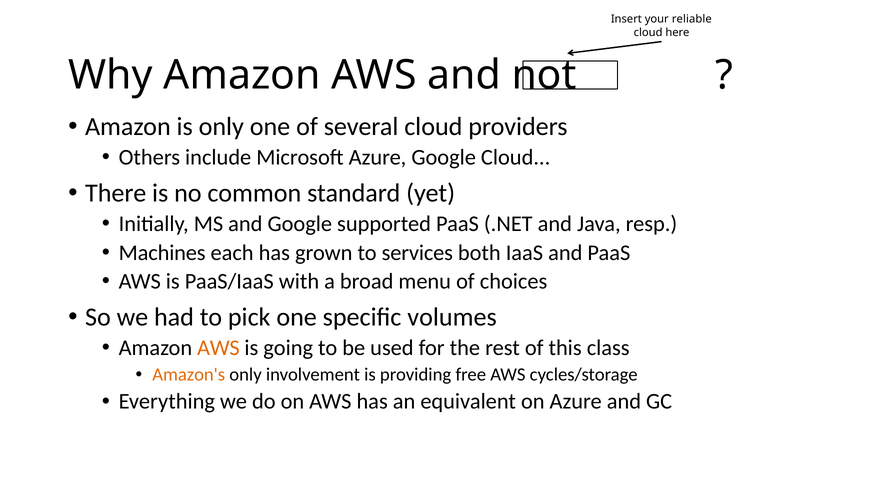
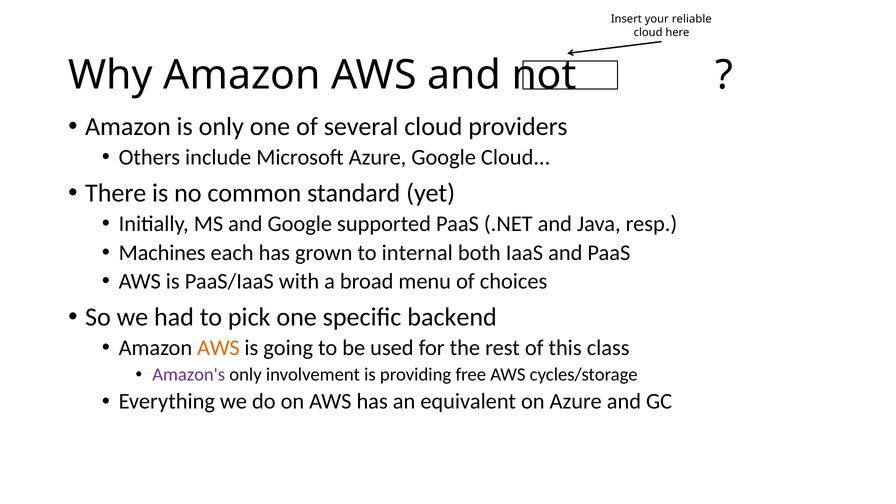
services: services -> internal (417, 253)
volumes: volumes -> backend (452, 317)
Amazon's colour: orange -> purple (189, 375)
